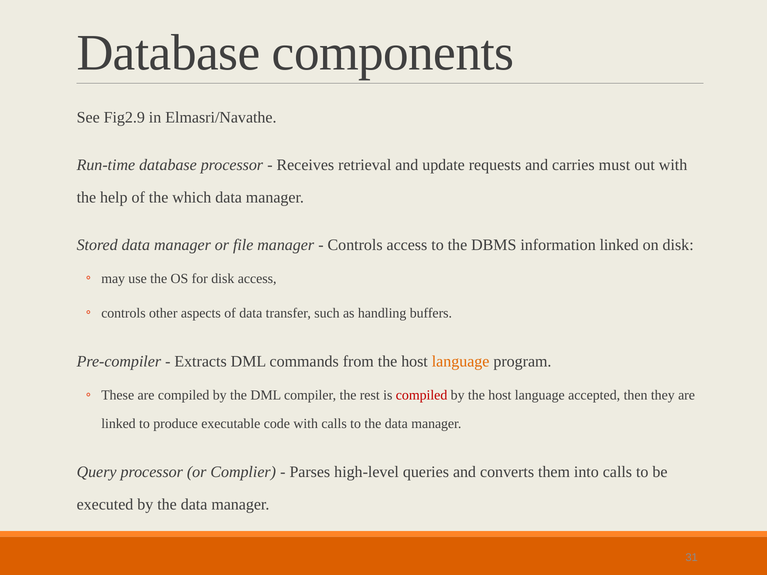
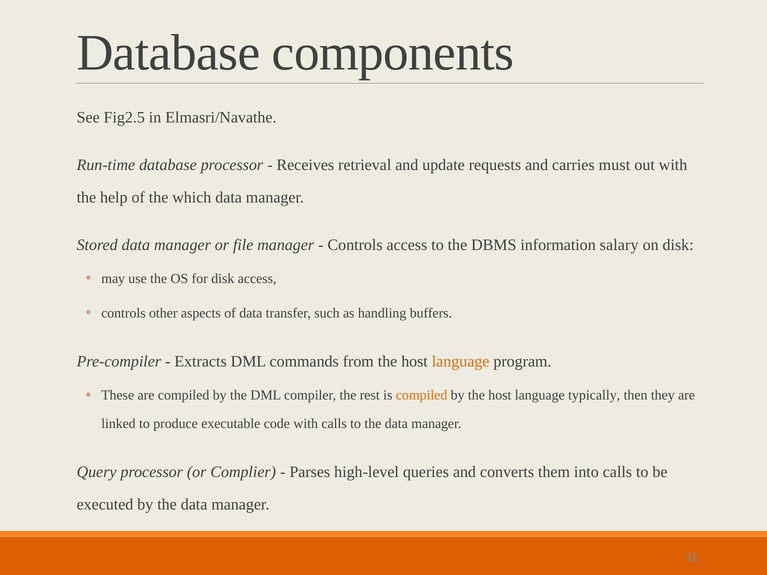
Fig2.9: Fig2.9 -> Fig2.5 (124, 117)
information linked: linked -> salary (619, 245)
compiled colour: red -> orange (422, 396)
accepted: accepted -> typically (594, 396)
